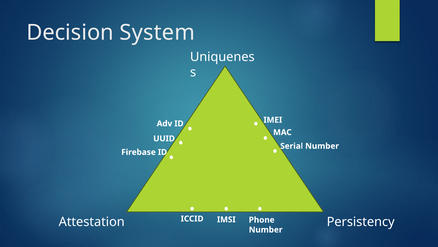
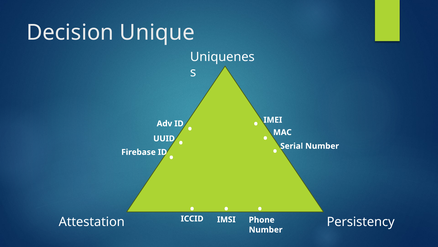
System: System -> Unique (157, 33)
